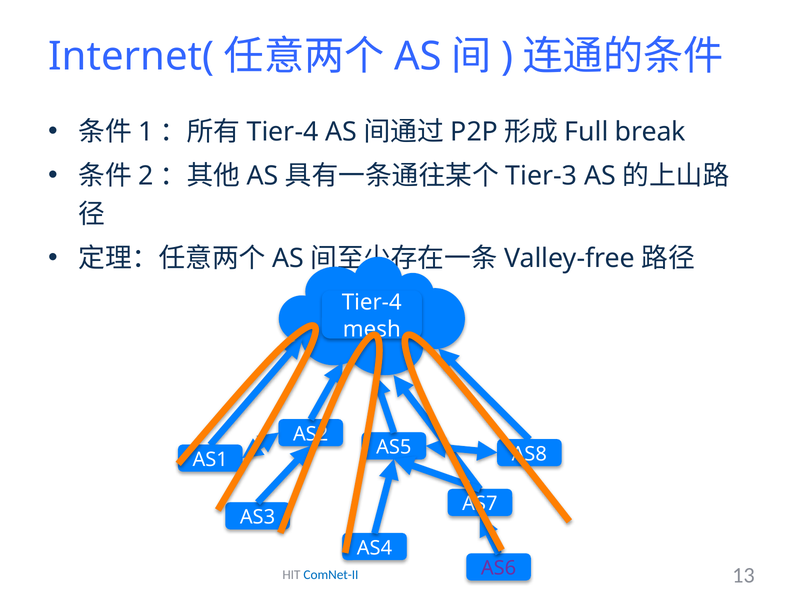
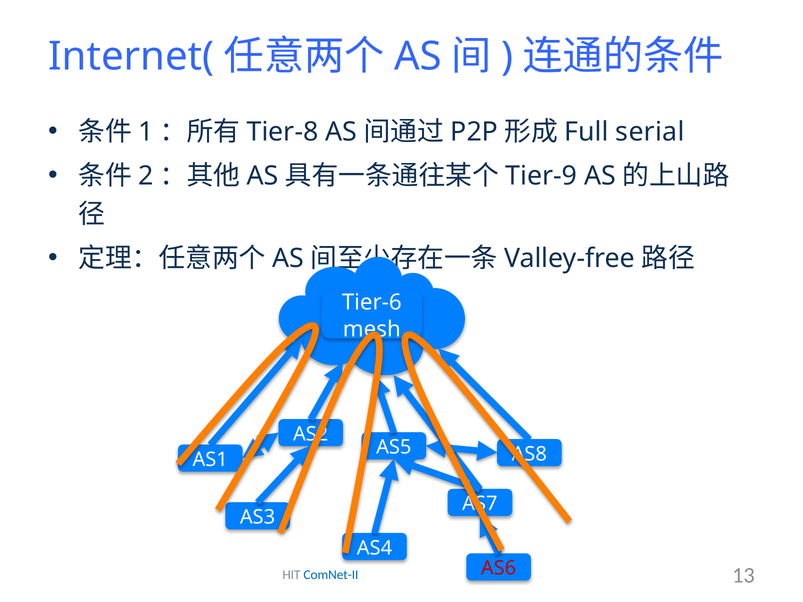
Tier-4: Tier-4 -> Tier-8 (283, 132)
break: break -> serial (650, 132)
Tier-3: Tier-3 -> Tier-9 (541, 176)
Tier-4: Tier-4 -> Tier-6 (372, 303)
AS6 colour: purple -> red (499, 569)
